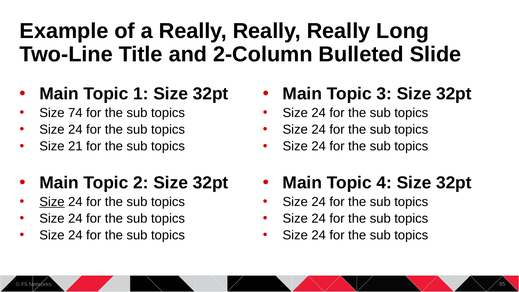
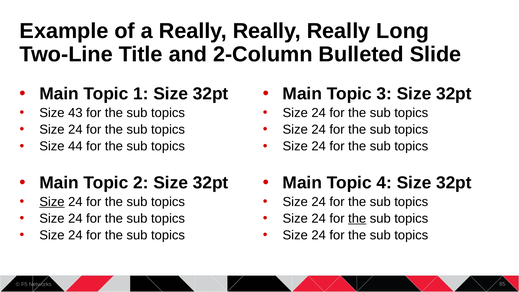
74: 74 -> 43 (75, 113)
21: 21 -> 44 (75, 146)
the underline: none -> present (357, 218)
